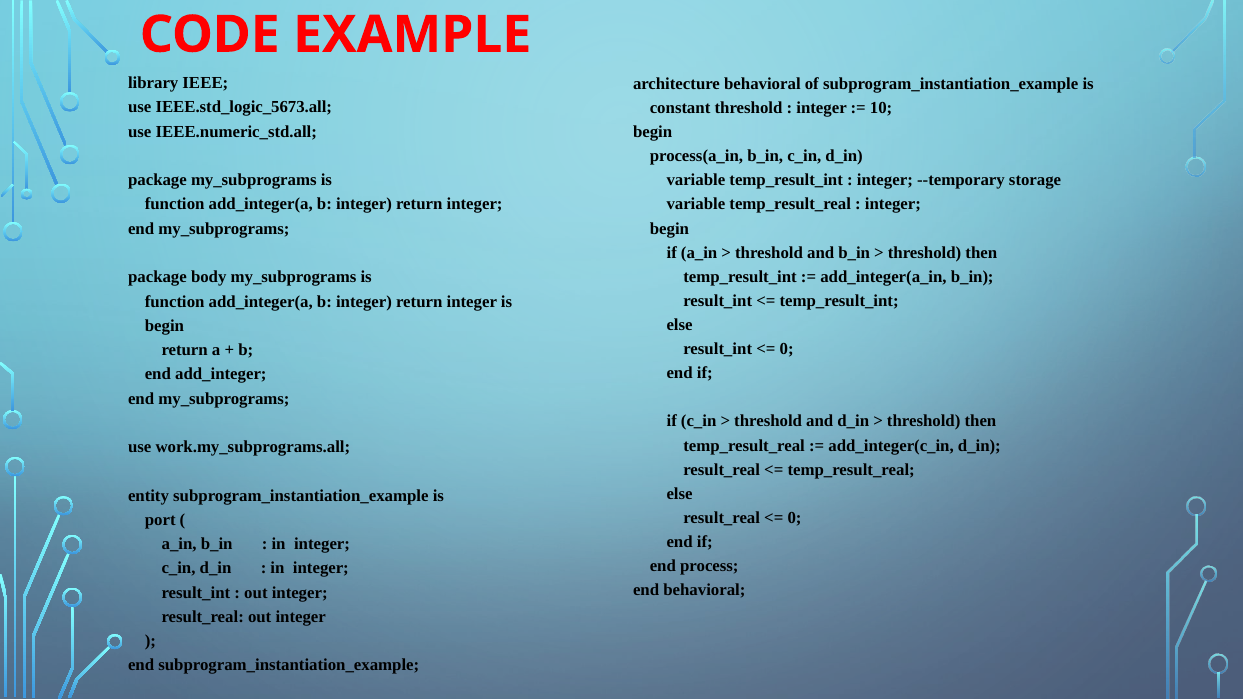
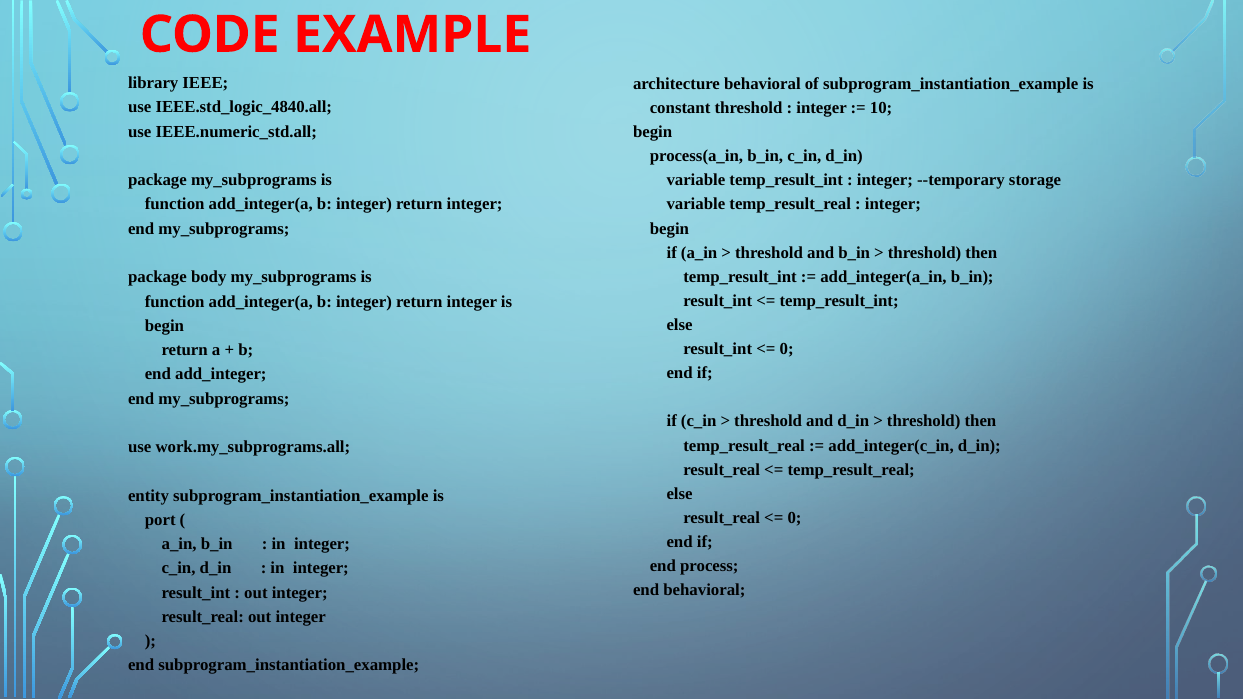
IEEE.std_logic_5673.all: IEEE.std_logic_5673.all -> IEEE.std_logic_4840.all (244, 107)
